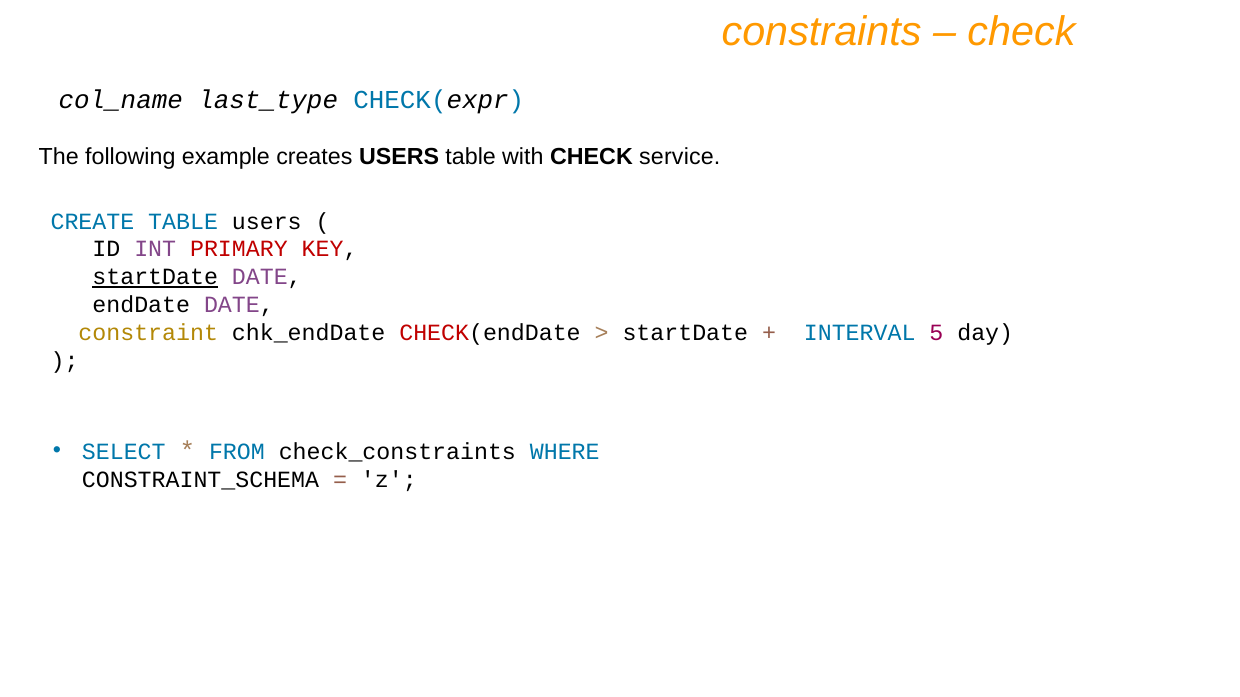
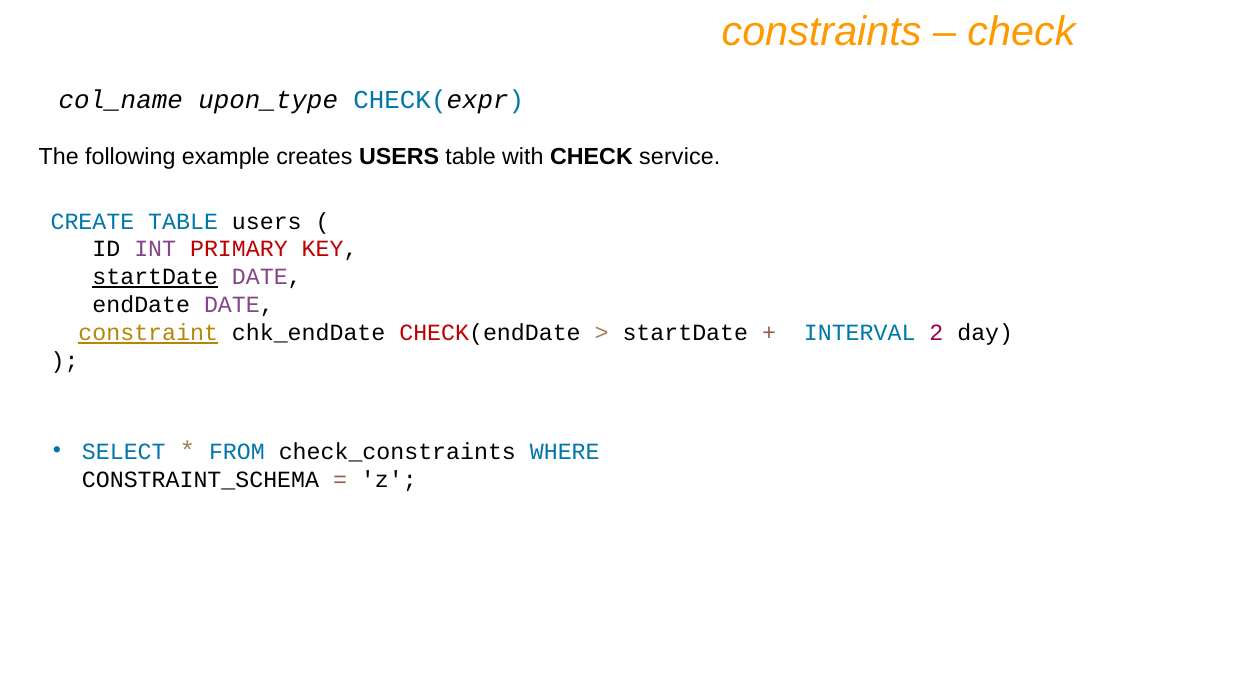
last_type: last_type -> upon_type (268, 100)
constraint underline: none -> present (148, 333)
5: 5 -> 2 (936, 333)
